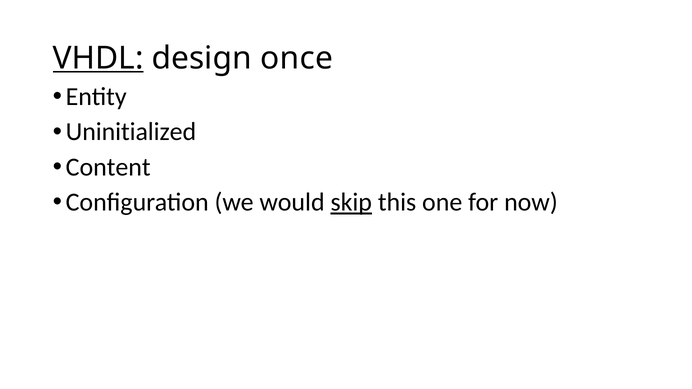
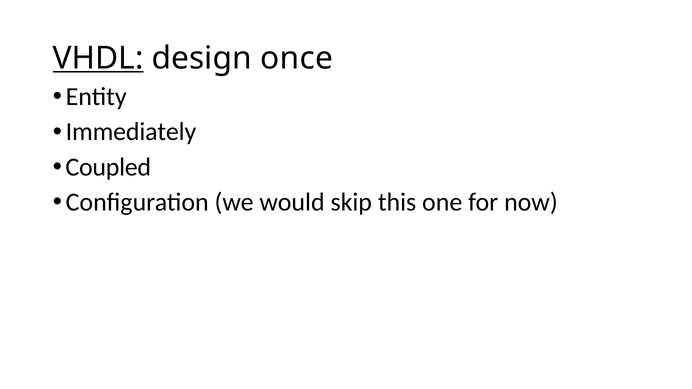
Uninitialized: Uninitialized -> Immediately (131, 132)
Content: Content -> Coupled (108, 167)
skip underline: present -> none (351, 202)
